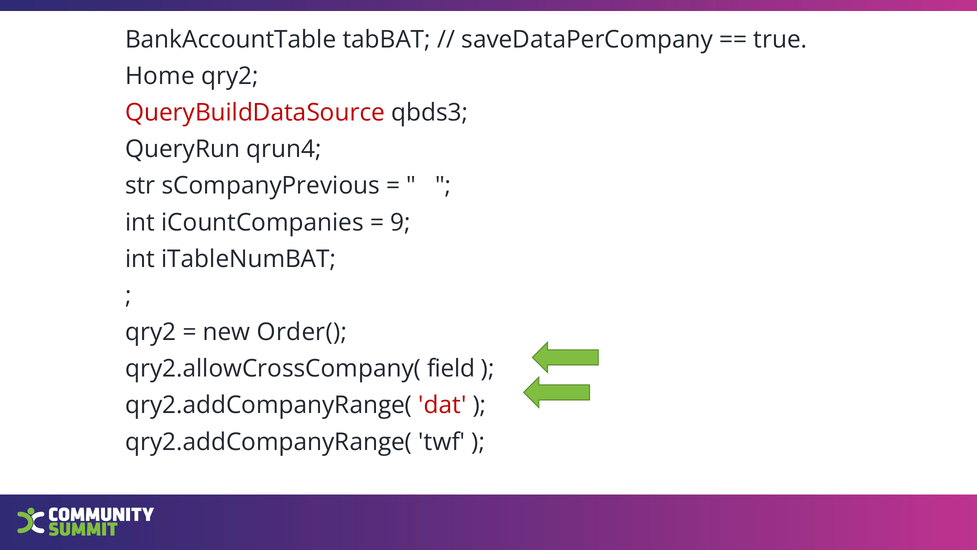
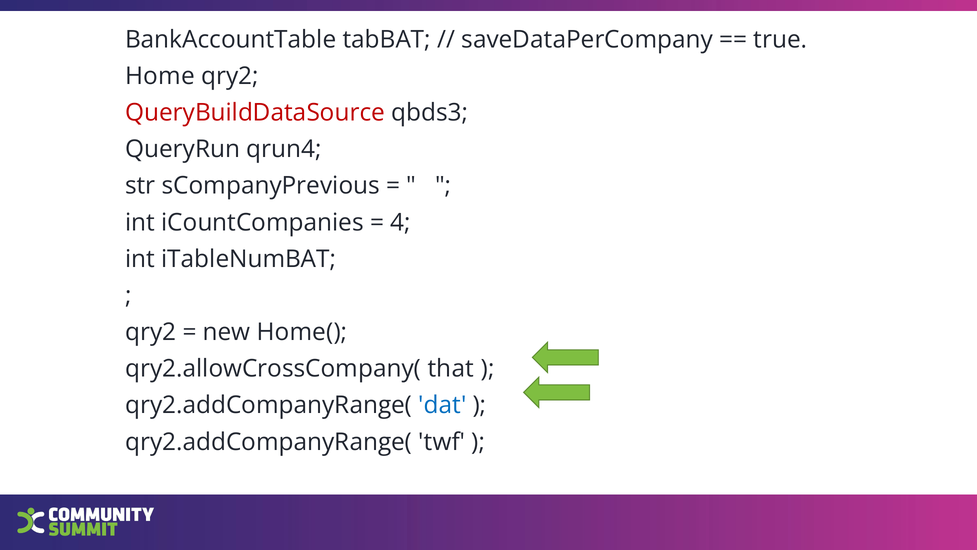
9: 9 -> 4 (401, 222)
Order(: Order( -> Home( (302, 332)
field: field -> that (451, 369)
dat colour: red -> blue (442, 405)
